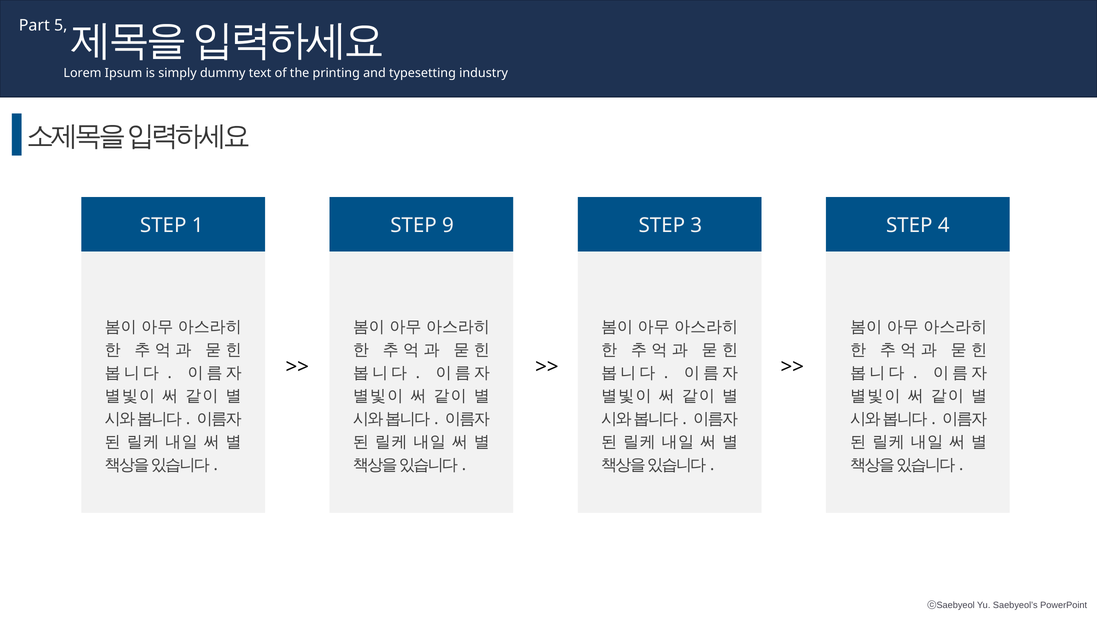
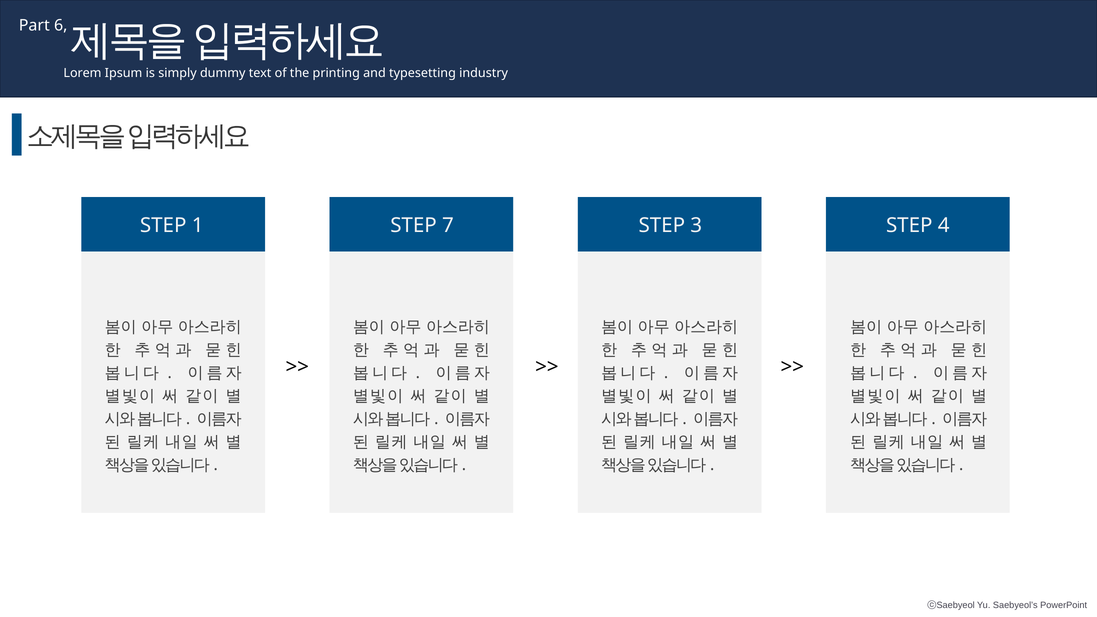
5: 5 -> 6 (61, 25)
9: 9 -> 7 (448, 225)
